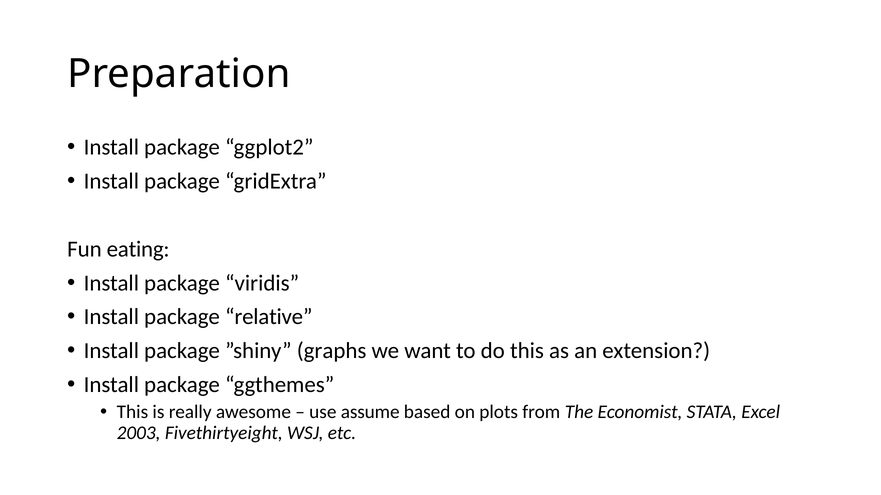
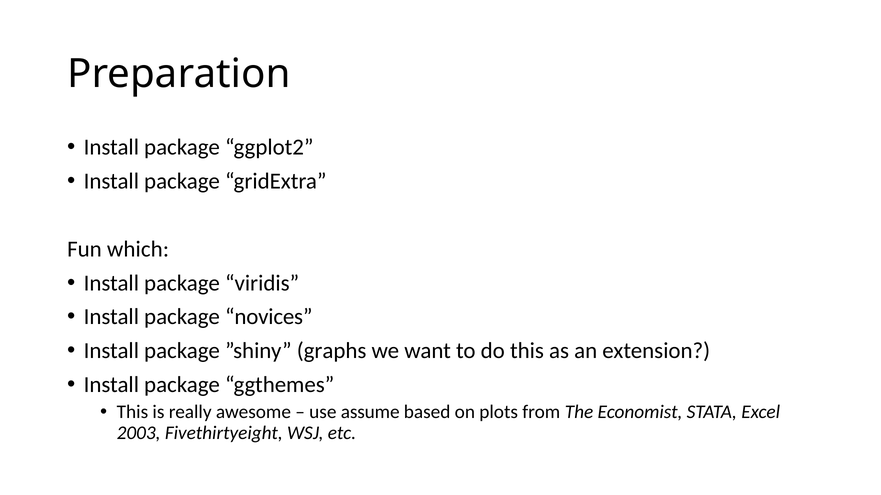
eating: eating -> which (138, 249)
relative: relative -> novices (269, 317)
